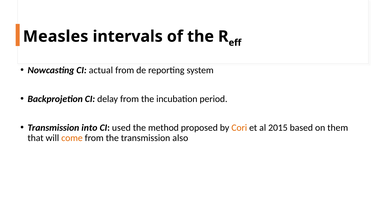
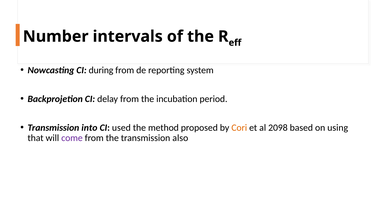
Measles: Measles -> Number (56, 36)
actual: actual -> during (101, 70)
2015: 2015 -> 2098 (278, 127)
them: them -> using (338, 127)
come colour: orange -> purple (72, 138)
